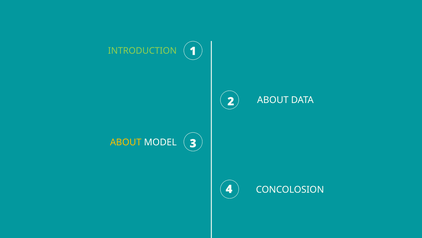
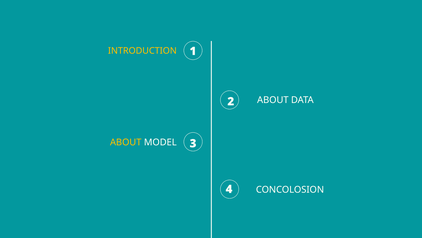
INTRODUCTION colour: light green -> yellow (142, 51)
